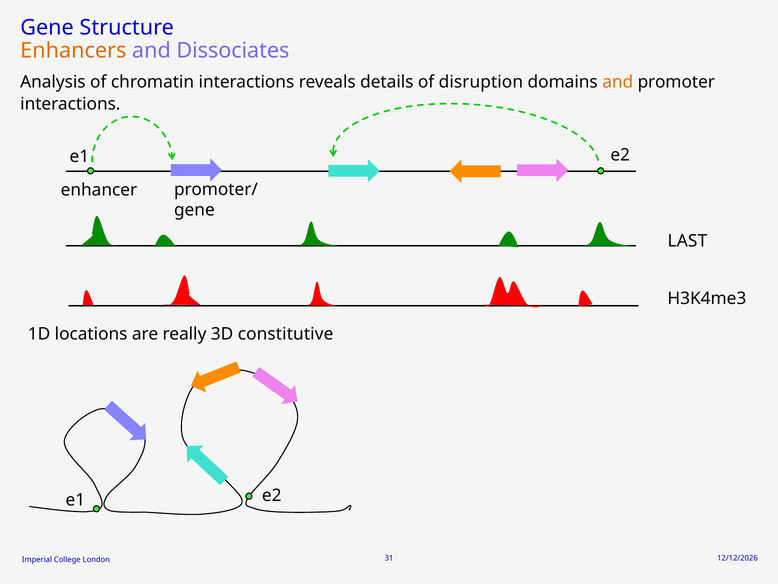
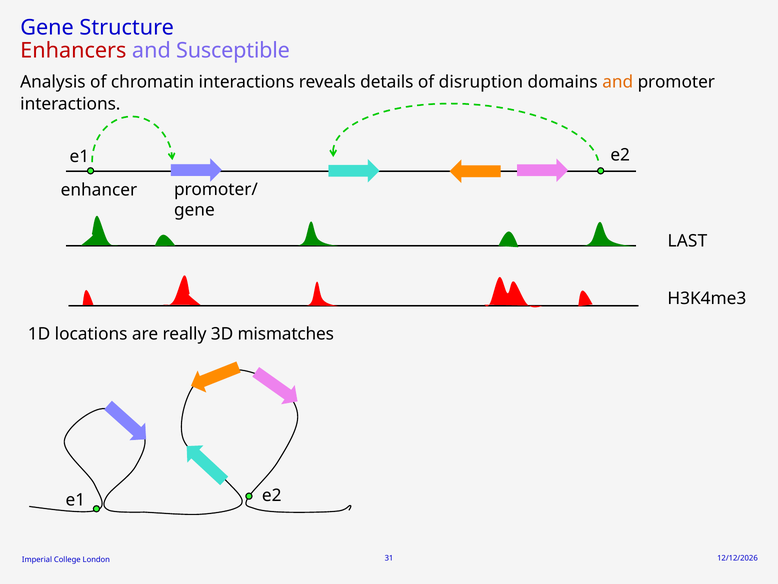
Enhancers colour: orange -> red (73, 51)
Dissociates: Dissociates -> Susceptible (233, 51)
constitutive: constitutive -> mismatches (286, 334)
